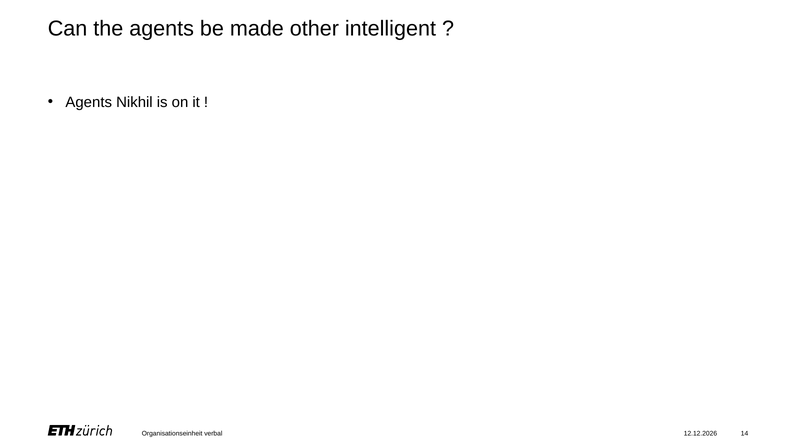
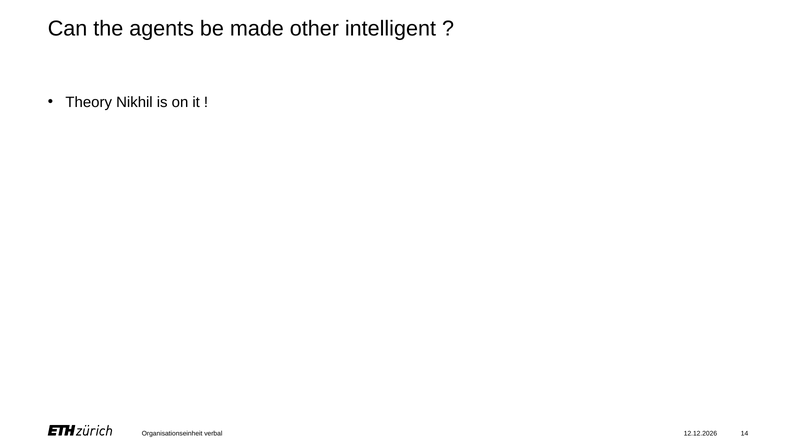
Agents: Agents -> Theory (89, 102)
